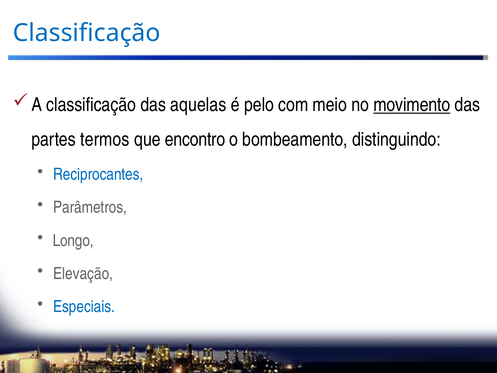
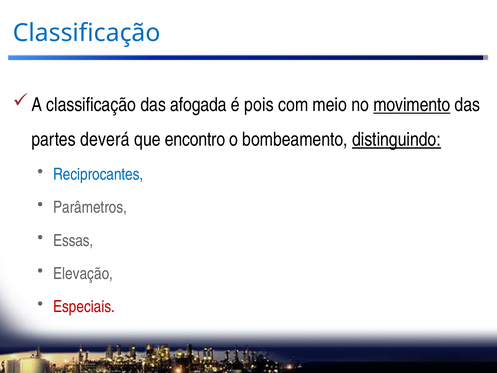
aquelas: aquelas -> afogada (199, 105)
pelo: pelo -> pois (259, 105)
termos: termos -> deverá (105, 140)
distinguindo underline: none -> present (396, 140)
Longo: Longo -> Essas (73, 240)
Especiais colour: blue -> red (84, 307)
